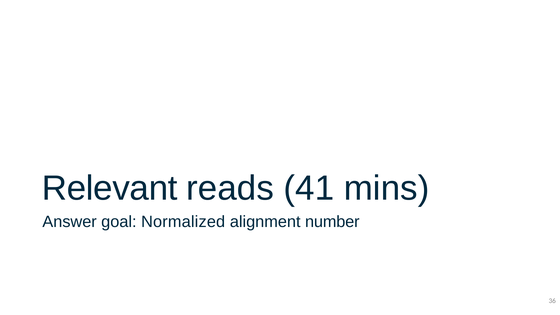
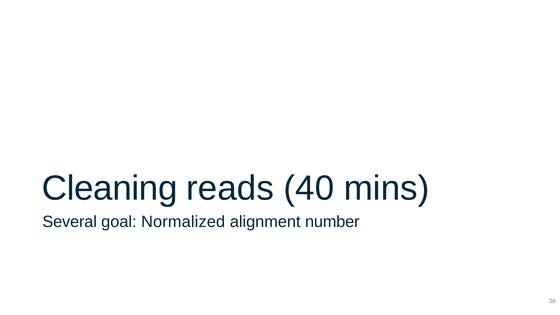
Relevant: Relevant -> Cleaning (110, 188)
41: 41 -> 40 (309, 188)
Answer: Answer -> Several (70, 222)
